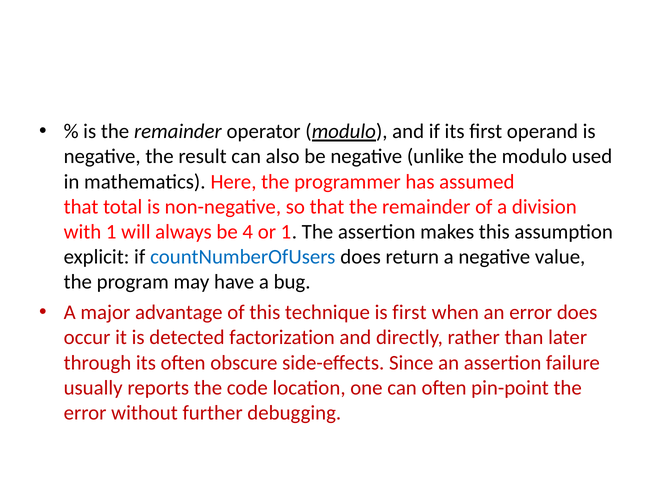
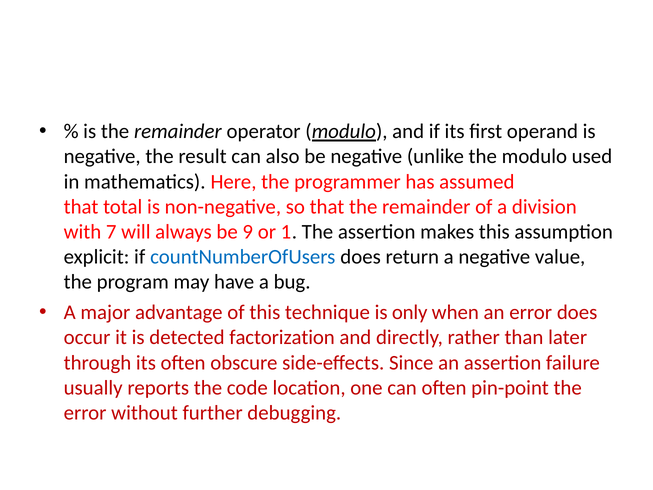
with 1: 1 -> 7 (111, 232)
4: 4 -> 9 (248, 232)
is first: first -> only (410, 312)
